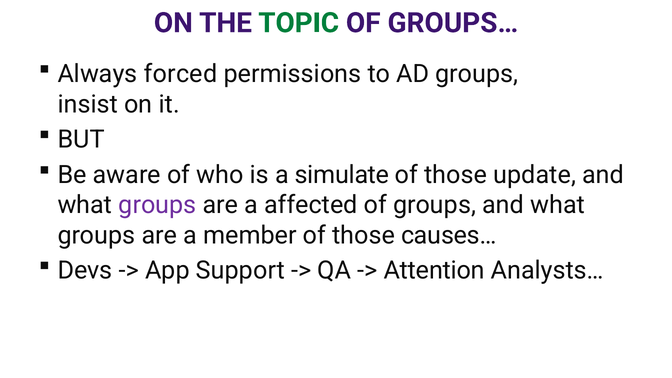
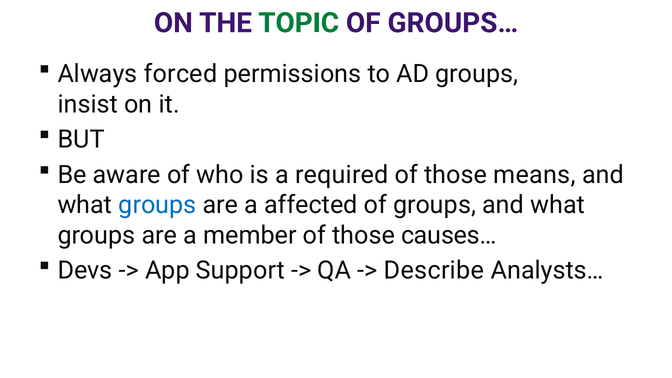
simulate: simulate -> required (342, 175)
update: update -> means (534, 175)
groups colour: purple -> blue (157, 205)
Attention: Attention -> Describe (434, 271)
